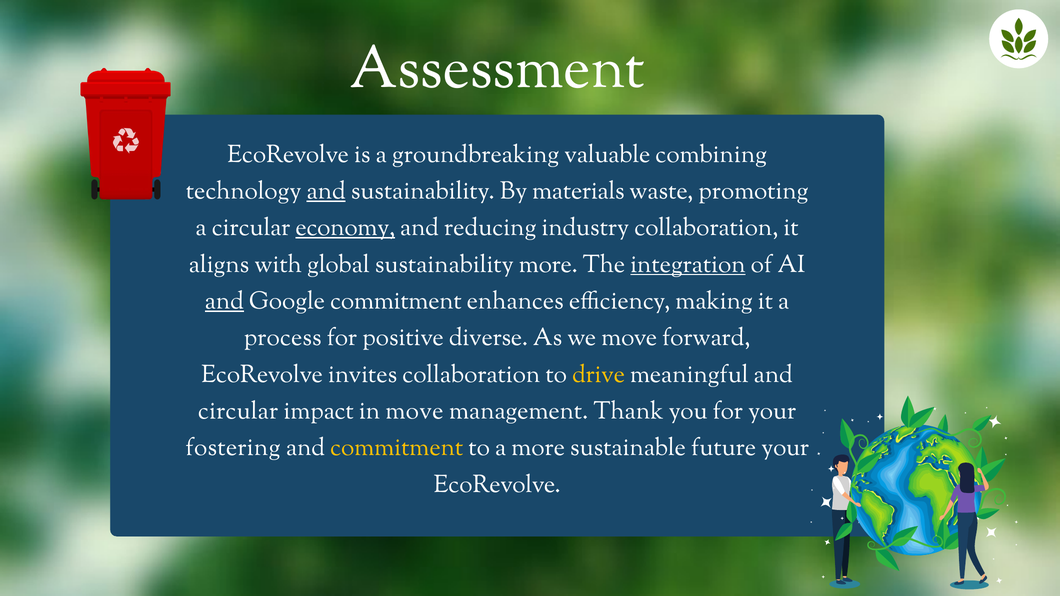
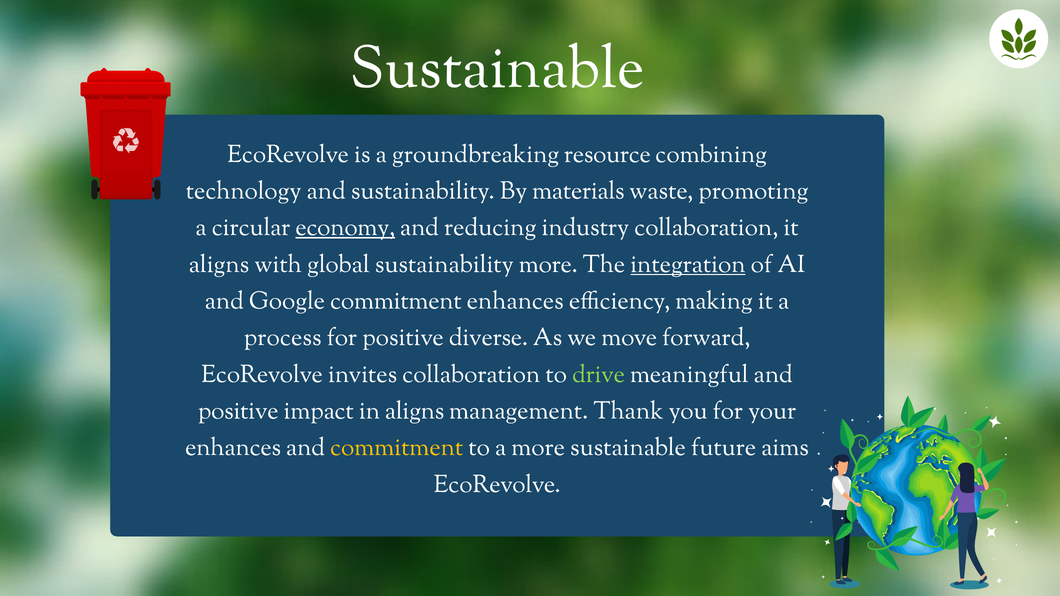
Assessment: Assessment -> Sustainable (497, 68)
valuable: valuable -> resource (607, 154)
and underline: present -> none (326, 191)
and underline: present -> none (224, 301)
drive colour: yellow -> light green (599, 374)
circular: circular -> positive (238, 411)
in move: move -> aligns (415, 411)
fostering: fostering -> enhances (233, 448)
future your: your -> aims (785, 448)
